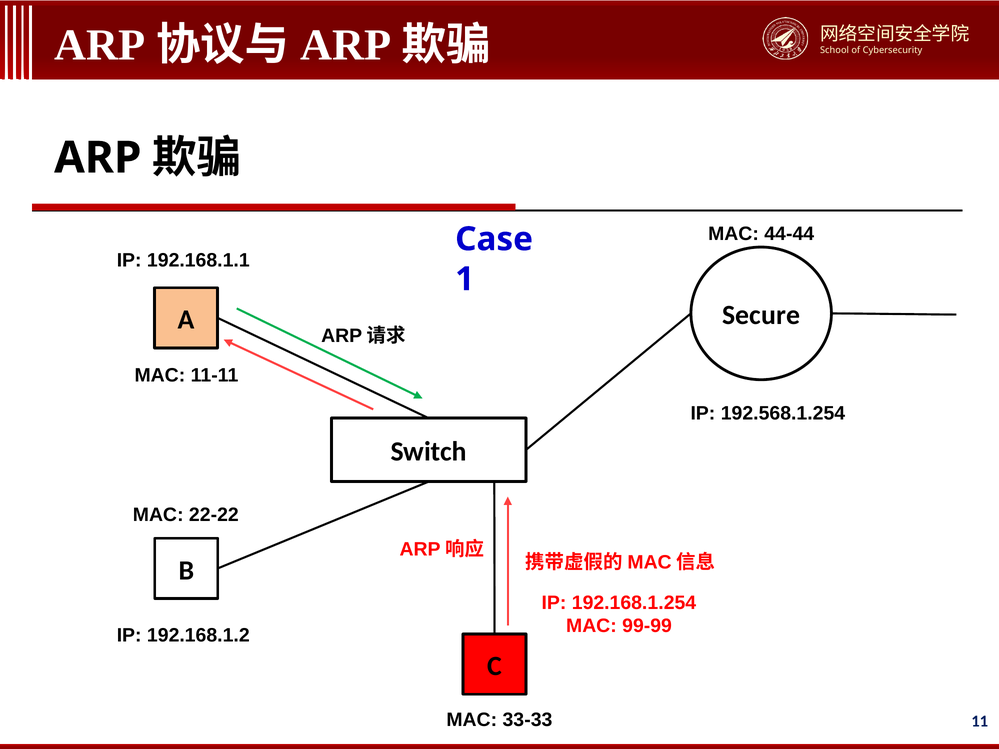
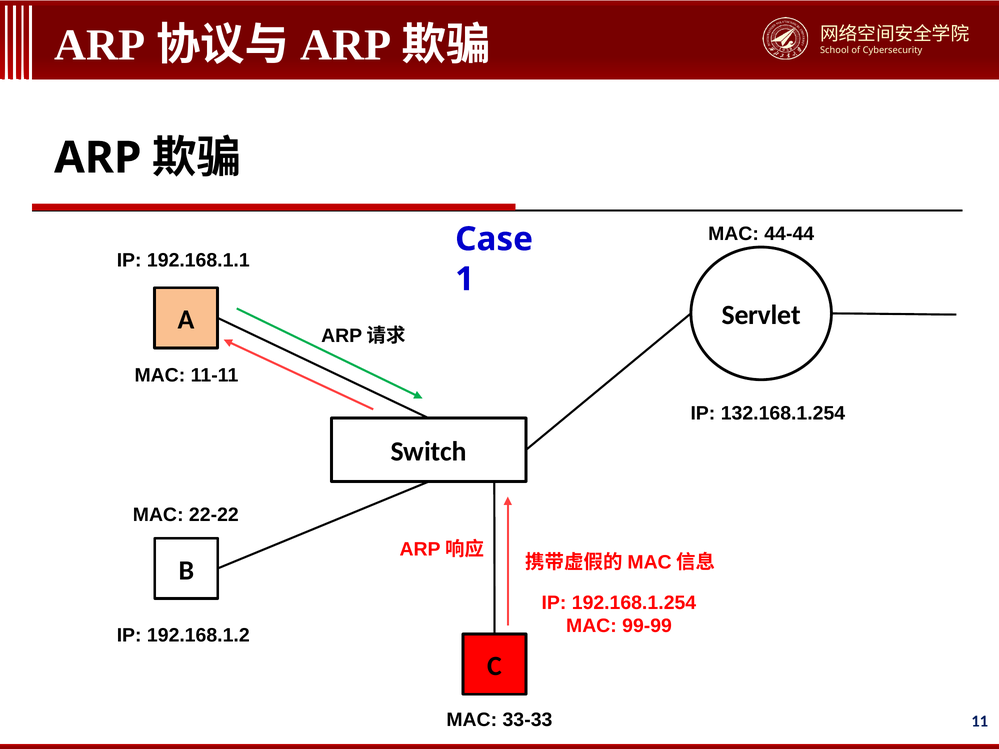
Secure: Secure -> Servlet (761, 315)
192.568.1.254: 192.568.1.254 -> 132.168.1.254 (783, 413)
